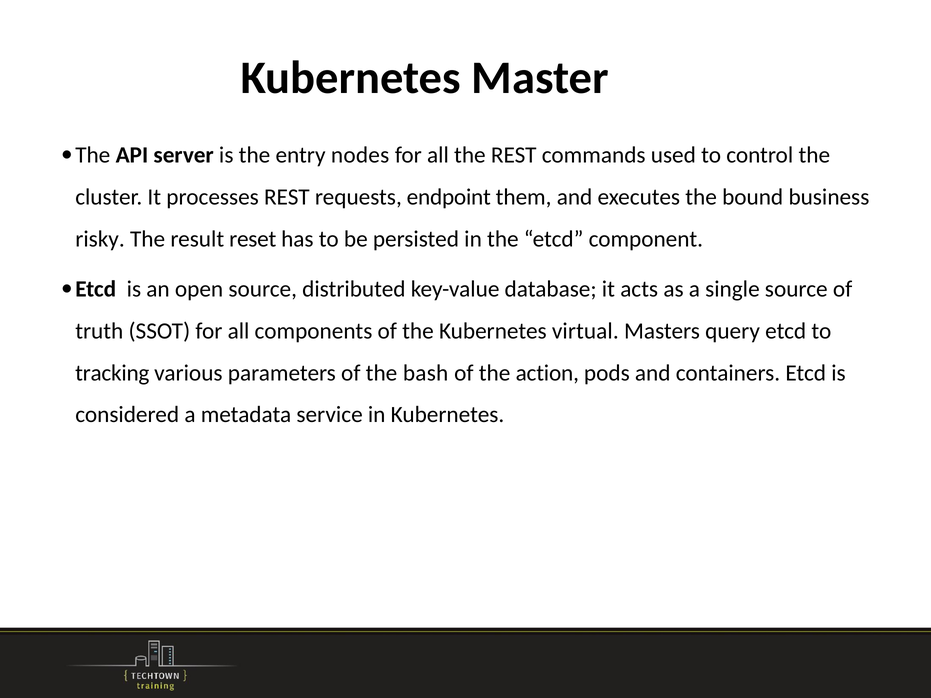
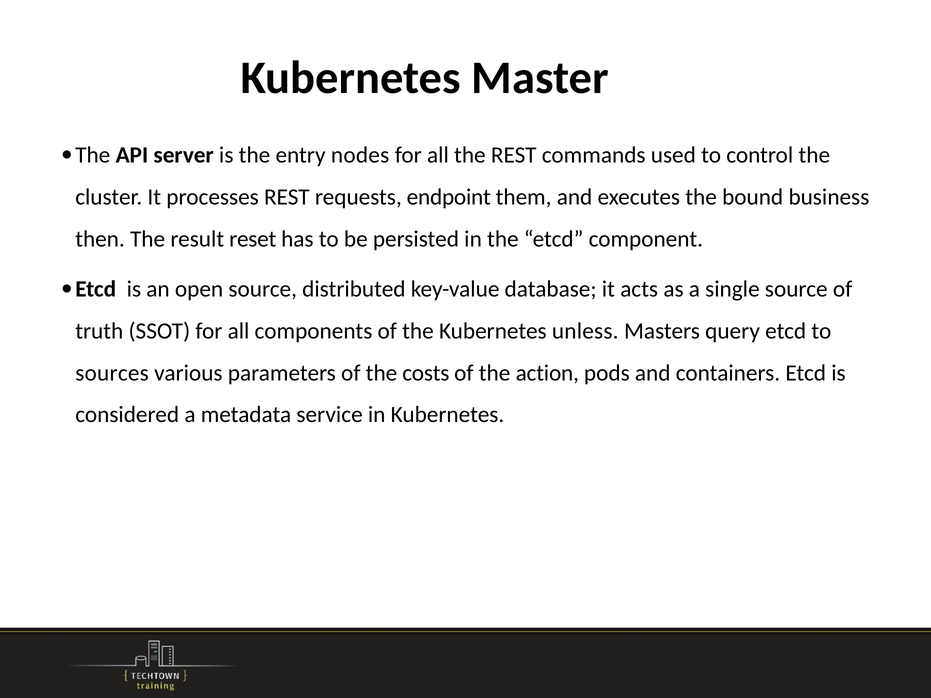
risky: risky -> then (100, 239)
virtual: virtual -> unless (585, 331)
tracking: tracking -> sources (112, 373)
bash: bash -> costs (426, 373)
